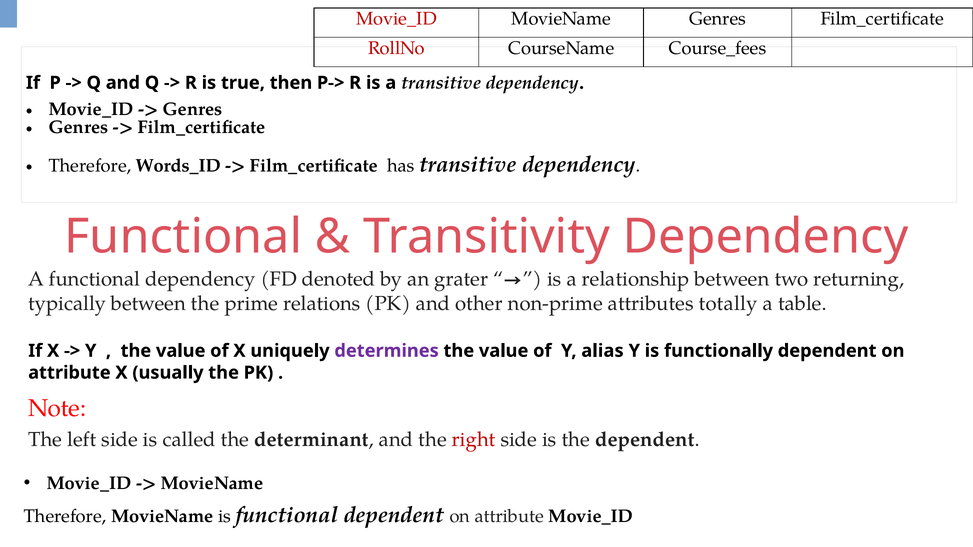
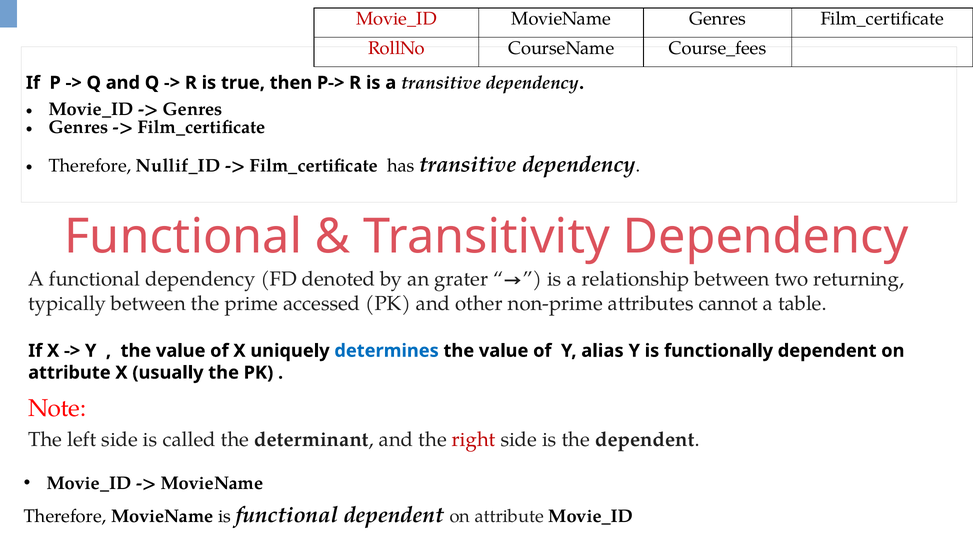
Words_ID: Words_ID -> Nullif_ID (178, 166)
relations: relations -> accessed (322, 304)
totally: totally -> cannot (728, 304)
determines colour: purple -> blue (387, 351)
